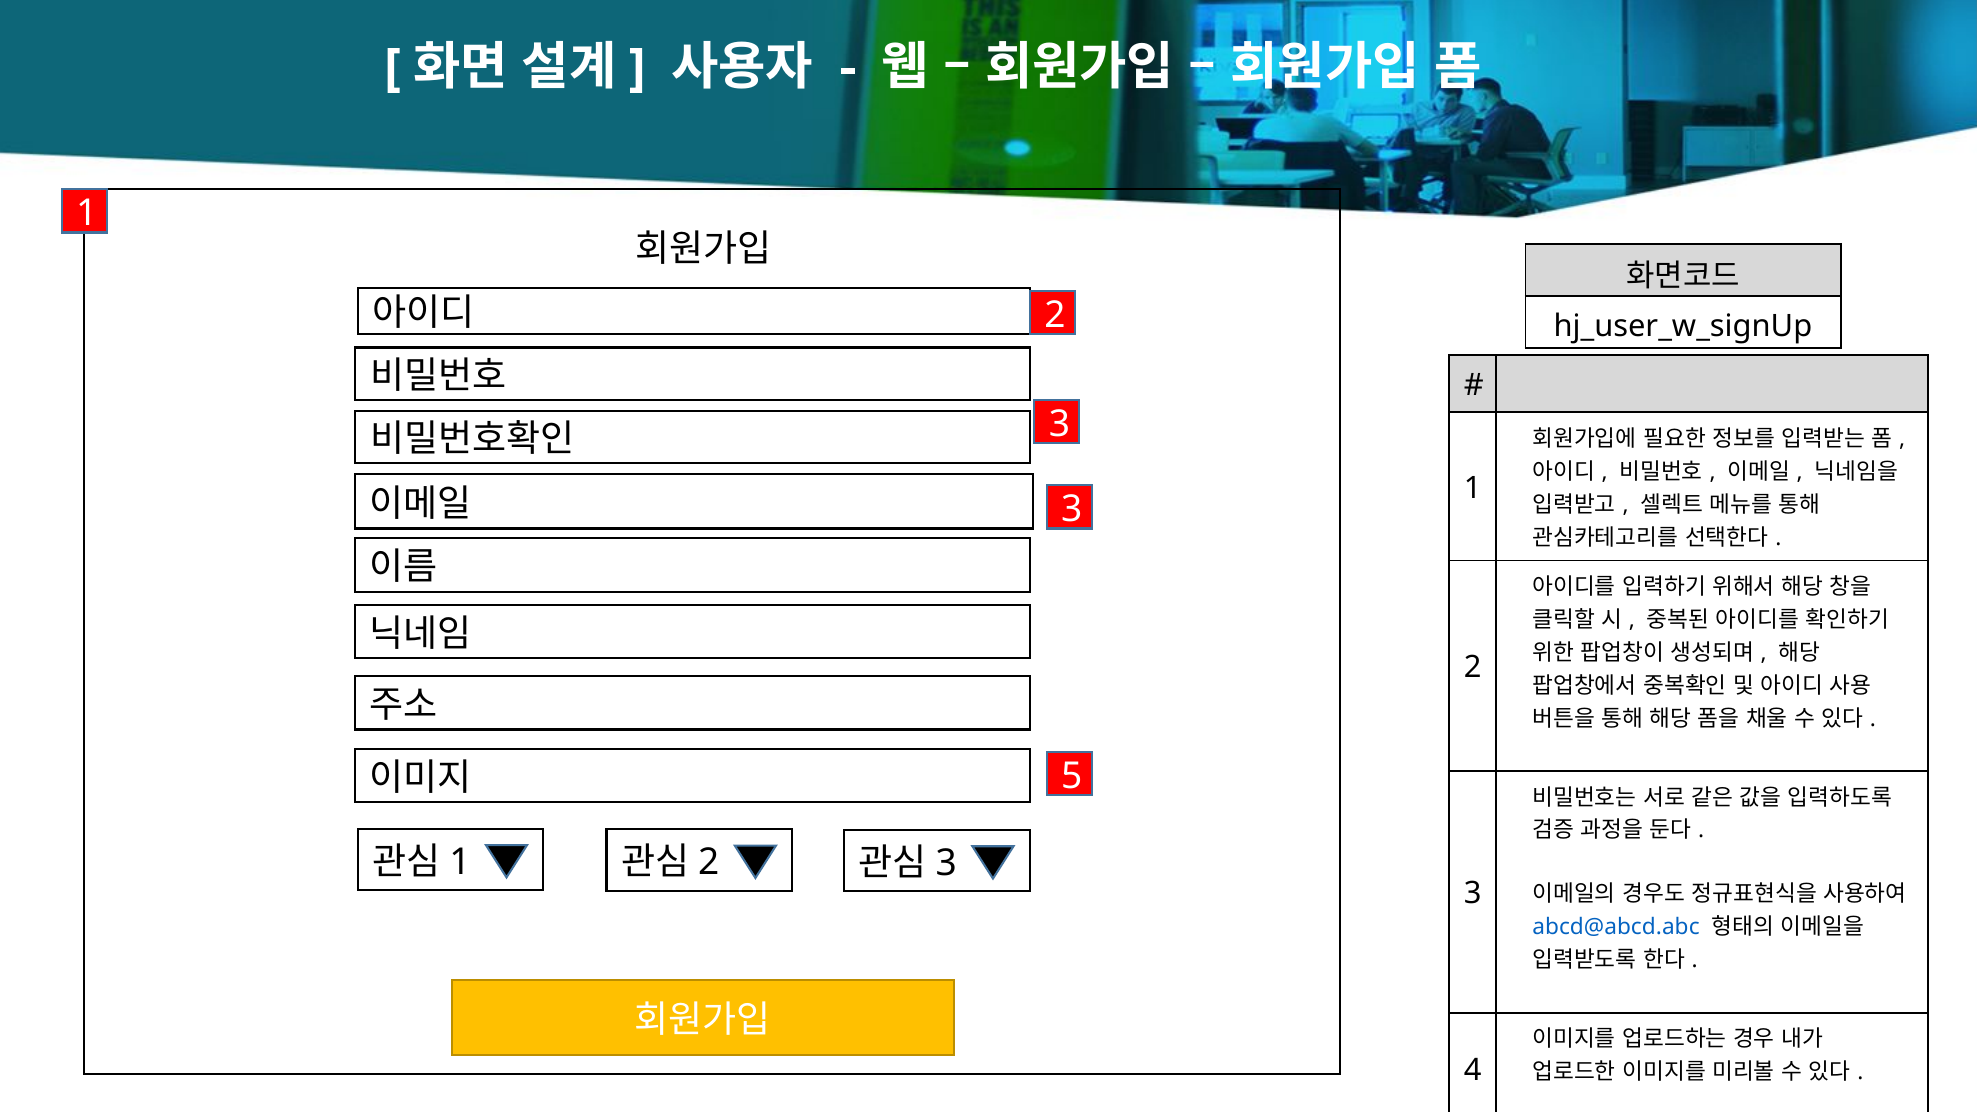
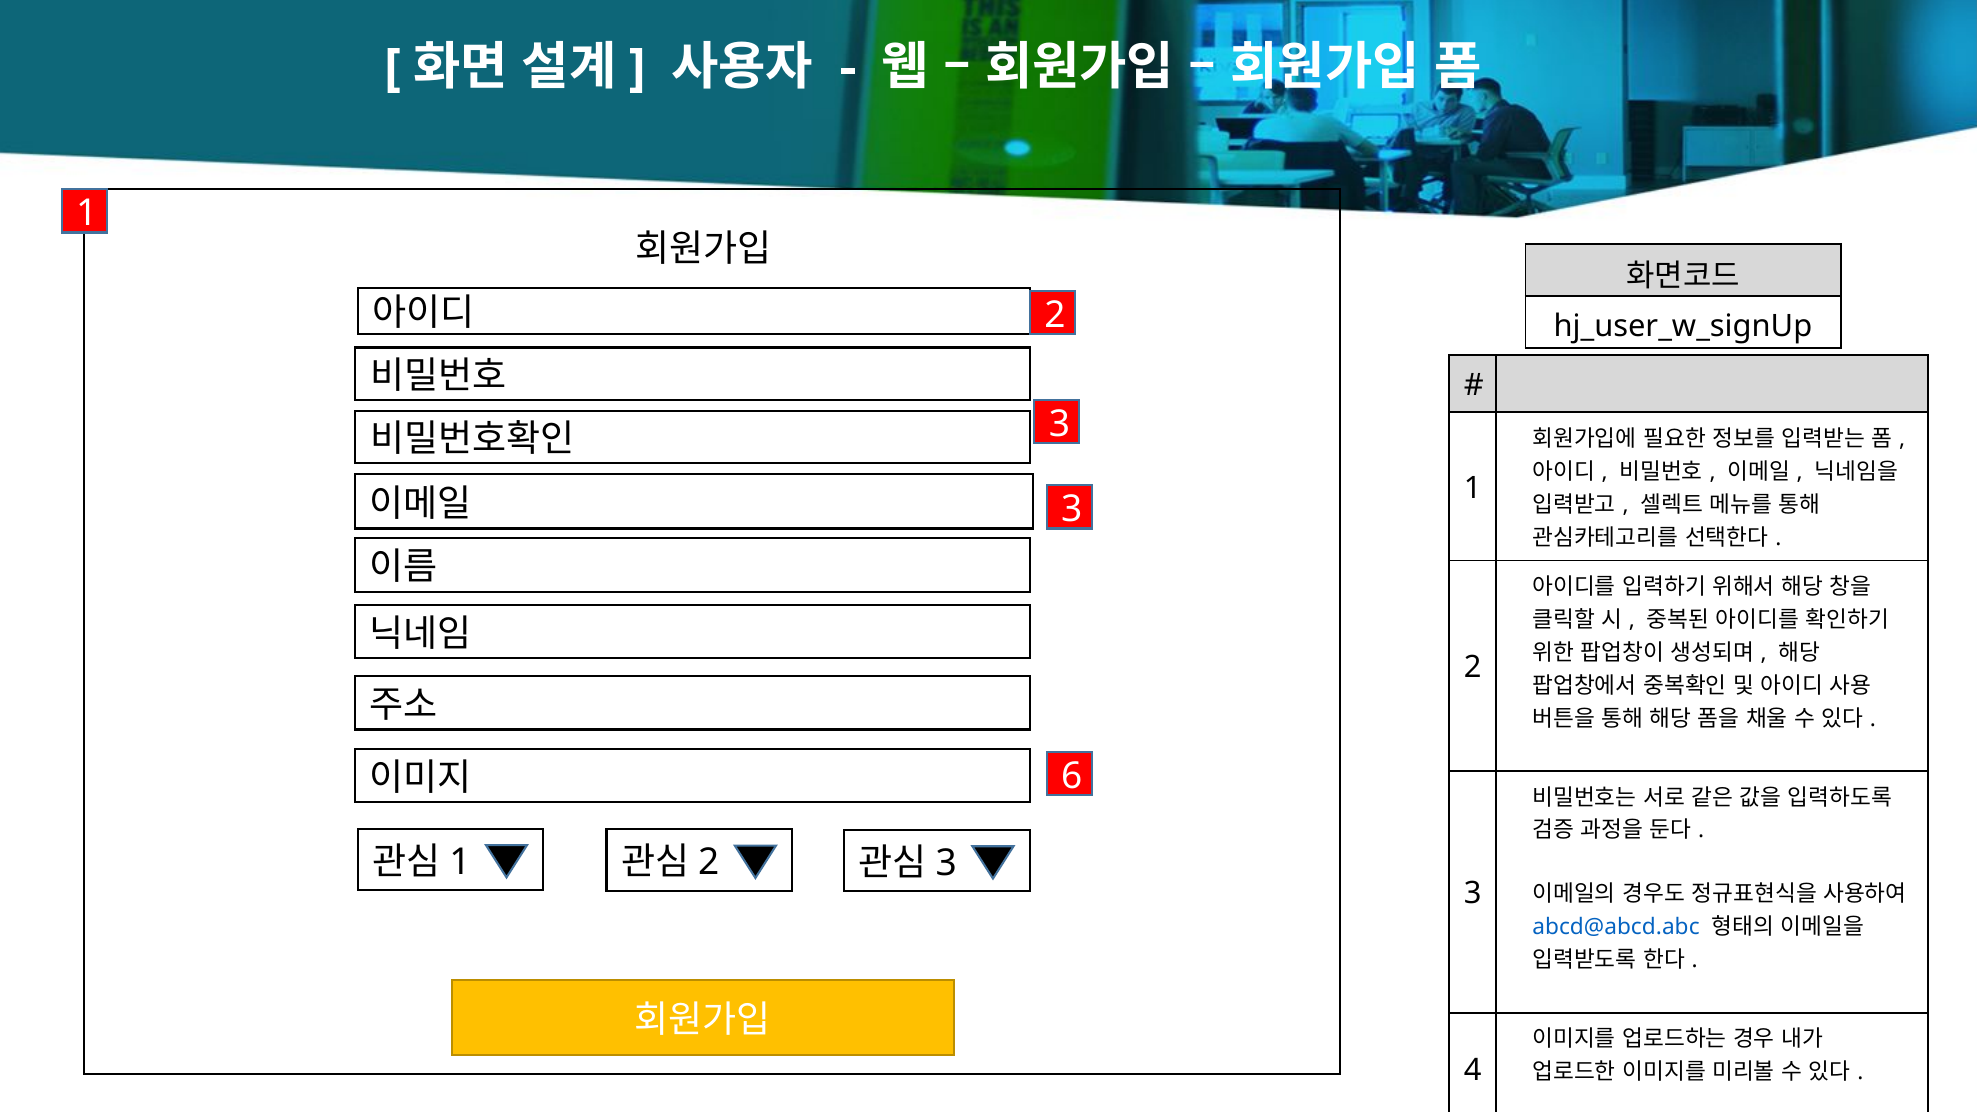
5: 5 -> 6 (1072, 776)
